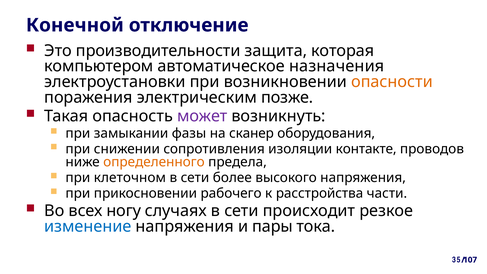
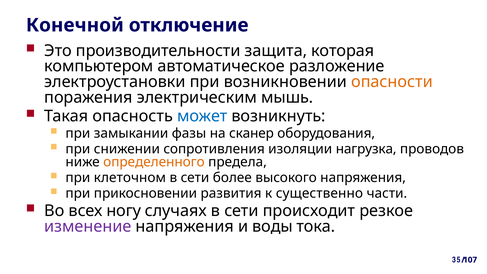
назначения: назначения -> разложение (337, 66)
позже: позже -> мышь (287, 97)
может colour: purple -> blue (202, 116)
контакте: контакте -> нагрузка (366, 149)
рабочего: рабочего -> развития (231, 194)
расстройства: расстройства -> существенно (319, 194)
изменение colour: blue -> purple (88, 227)
пары: пары -> воды (272, 227)
